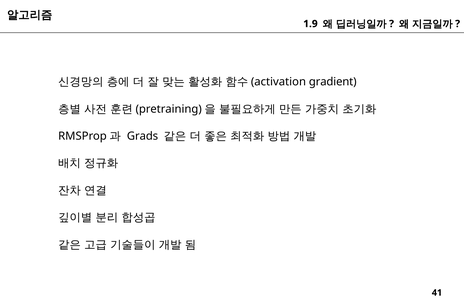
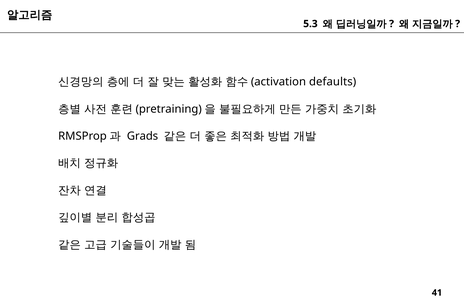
1.9: 1.9 -> 5.3 (310, 24)
gradient: gradient -> defaults (333, 82)
